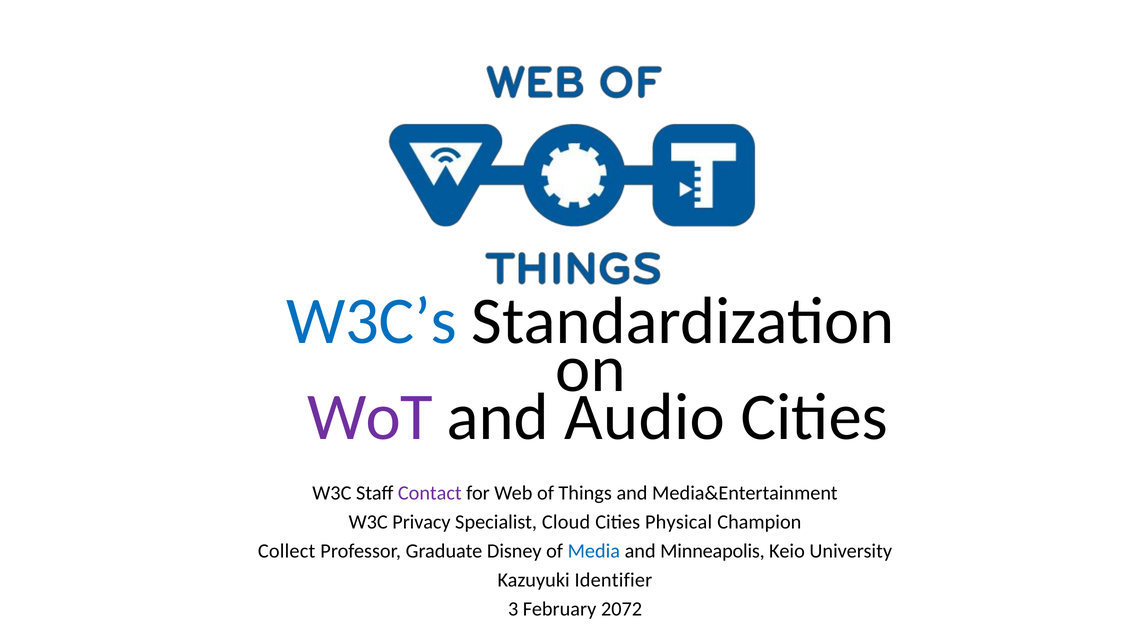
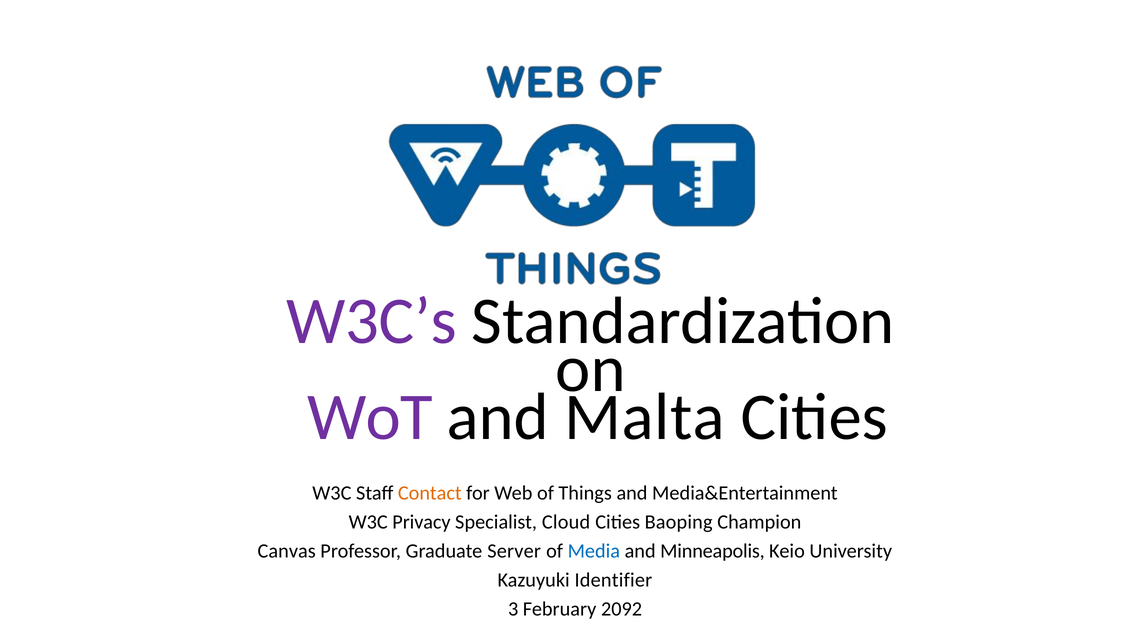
W3C’s colour: blue -> purple (371, 321)
Audio: Audio -> Malta (644, 417)
Contact colour: purple -> orange (430, 493)
Physical: Physical -> Baoping (679, 522)
Collect: Collect -> Canvas (287, 551)
Disney: Disney -> Server (514, 551)
2072: 2072 -> 2092 (622, 609)
